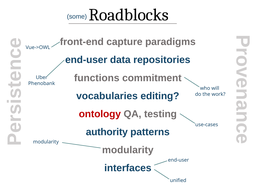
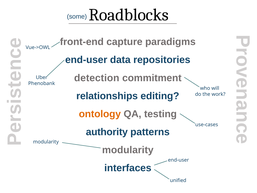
functions: functions -> detection (97, 78)
vocabularies: vocabularies -> relationships (107, 96)
ontology colour: red -> orange (100, 114)
